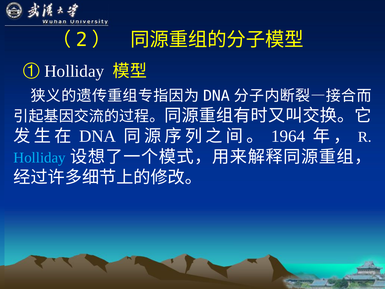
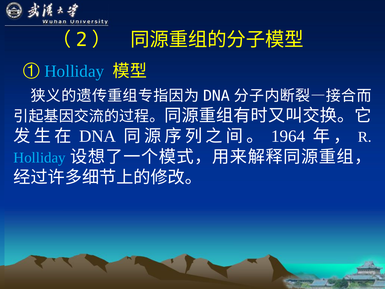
Holliday colour: white -> light blue (74, 71)
